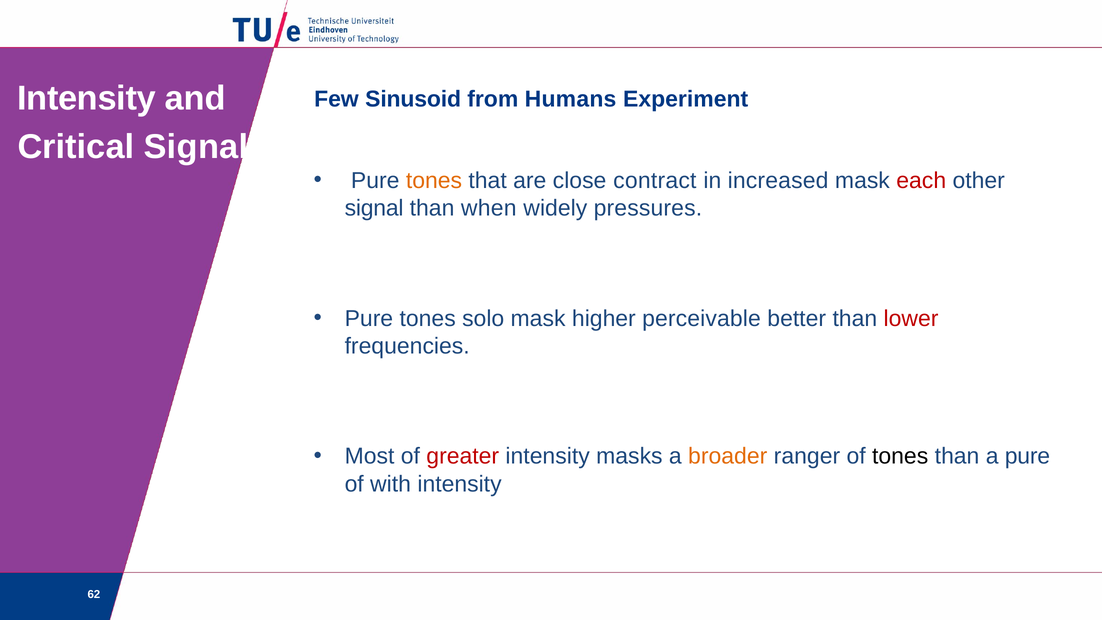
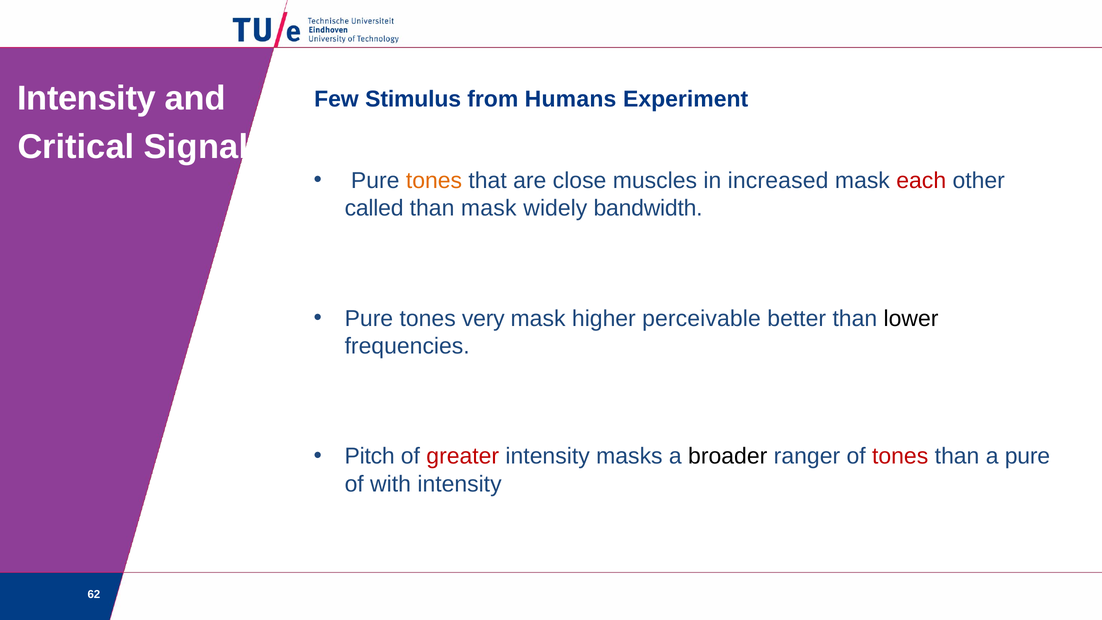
Sinusoid: Sinusoid -> Stimulus (413, 99)
contract: contract -> muscles (655, 181)
signal: signal -> called (374, 208)
than when: when -> mask (489, 208)
pressures: pressures -> bandwidth (648, 208)
solo: solo -> very (483, 318)
lower colour: red -> black (911, 318)
Most: Most -> Pitch (370, 456)
broader colour: orange -> black (728, 456)
tones colour: black -> red (900, 456)
